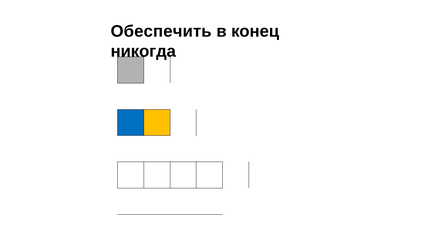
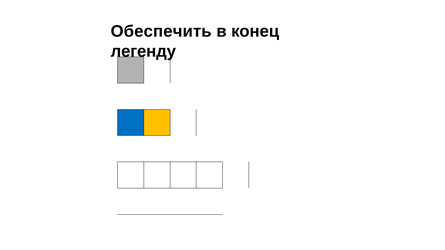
никогда: никогда -> легенду (143, 51)
